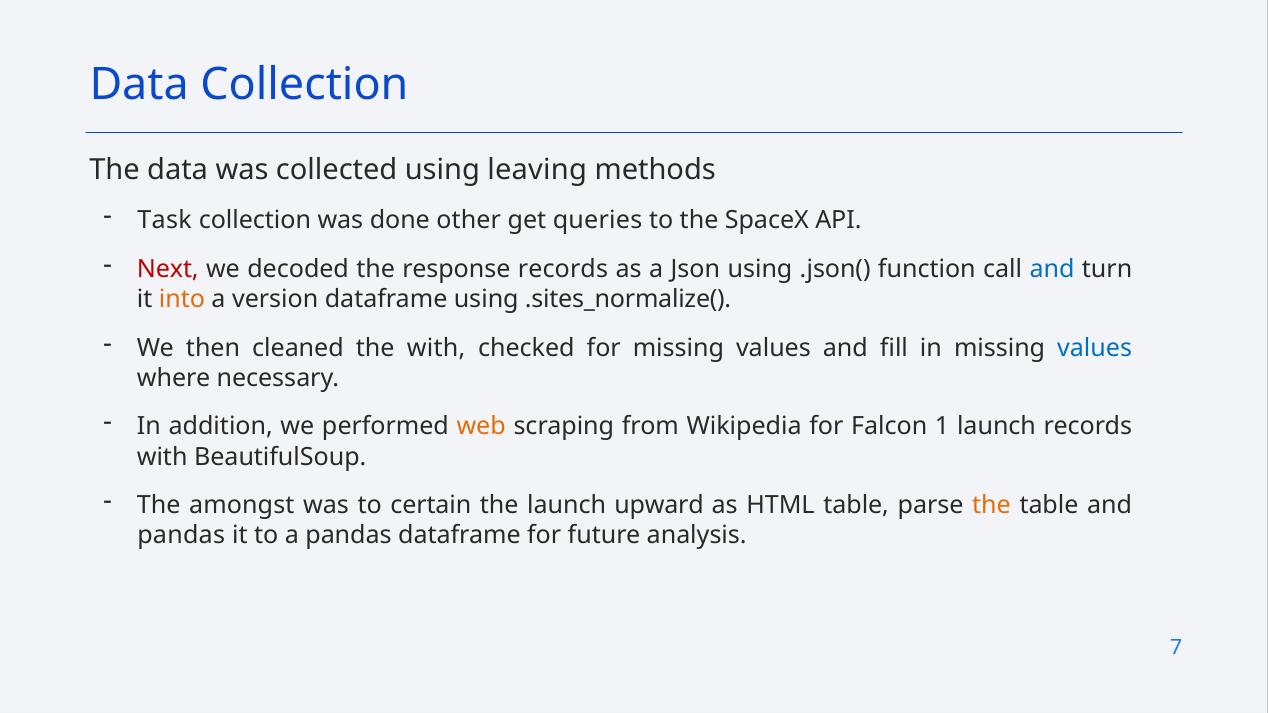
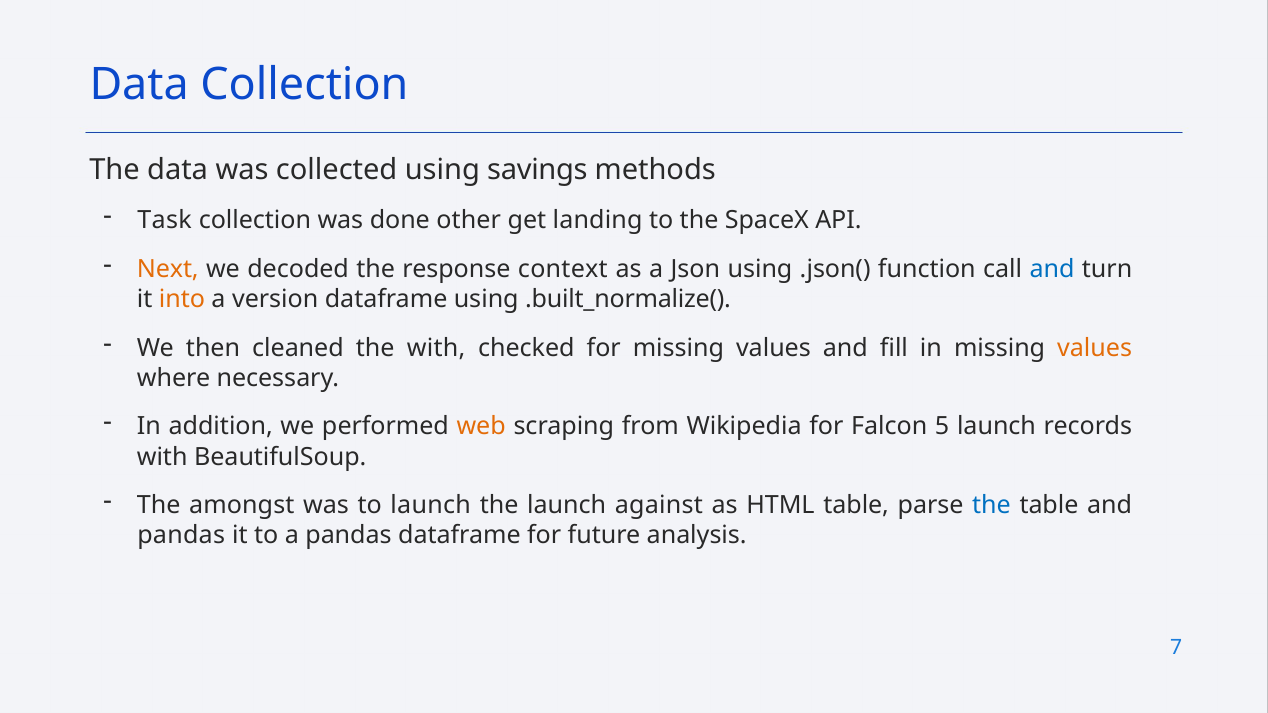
leaving: leaving -> savings (537, 170)
queries: queries -> landing (598, 221)
Next colour: red -> orange (168, 269)
response records: records -> context (563, 269)
.sites_normalize(: .sites_normalize( -> .built_normalize( (628, 299)
values colour: blue -> orange (1095, 348)
1: 1 -> 5 (942, 427)
to certain: certain -> launch (431, 505)
upward: upward -> against (659, 505)
the colour: orange -> blue (992, 505)
